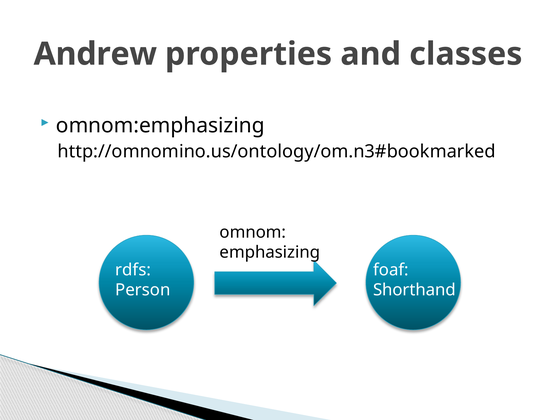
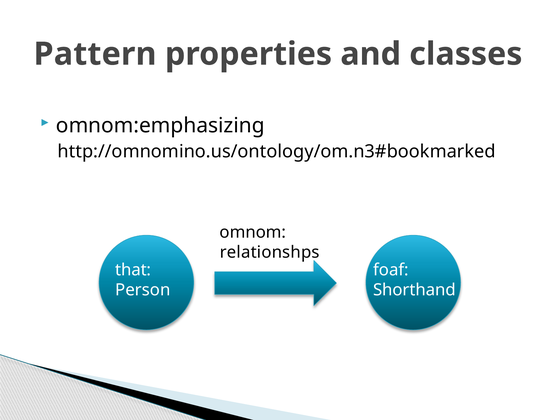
Andrew: Andrew -> Pattern (95, 54)
emphasizing: emphasizing -> relationshps (270, 252)
rdfs: rdfs -> that (133, 270)
